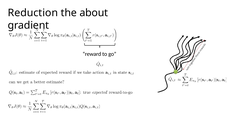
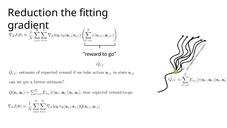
about: about -> fitting (94, 13)
